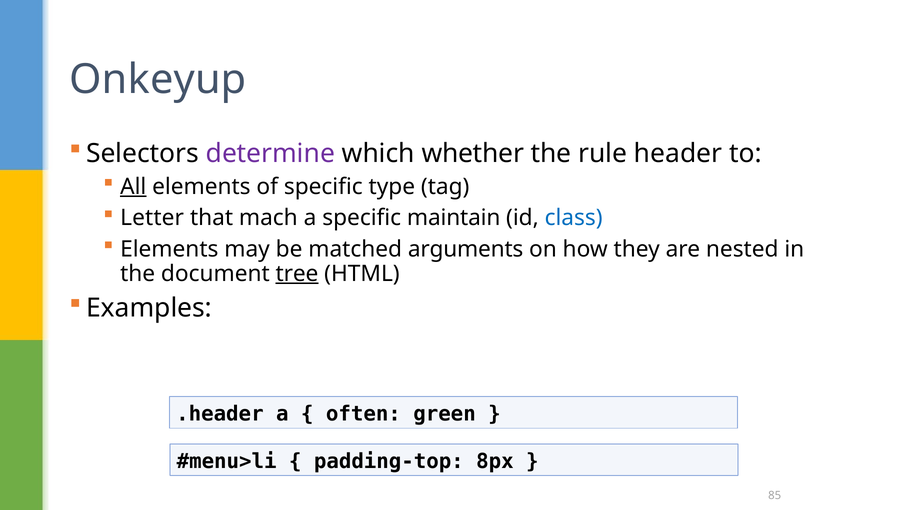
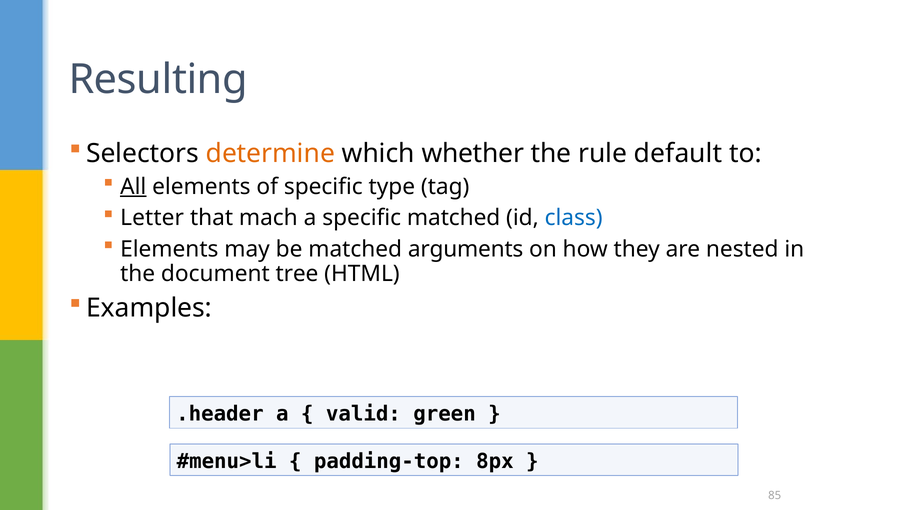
Onkeyup: Onkeyup -> Resulting (158, 79)
determine colour: purple -> orange (270, 153)
header: header -> default (678, 153)
specific maintain: maintain -> matched (454, 218)
tree underline: present -> none (297, 274)
often: often -> valid (363, 414)
